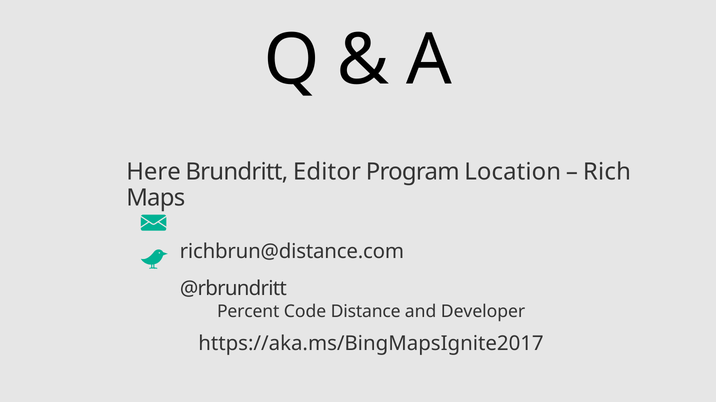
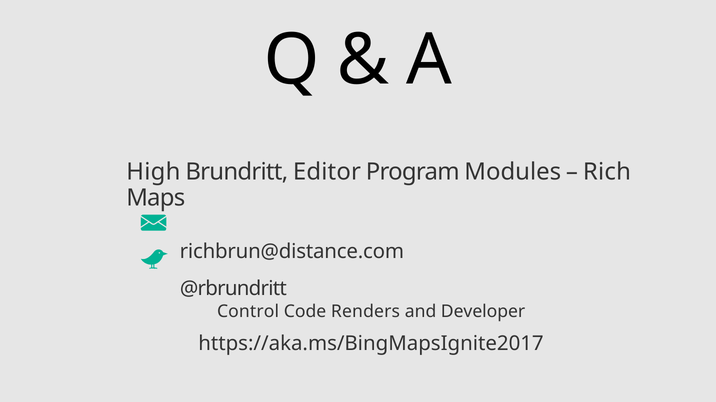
Here: Here -> High (153, 172)
Location: Location -> Modules (513, 172)
Percent: Percent -> Control (248, 312)
Distance: Distance -> Renders (365, 312)
